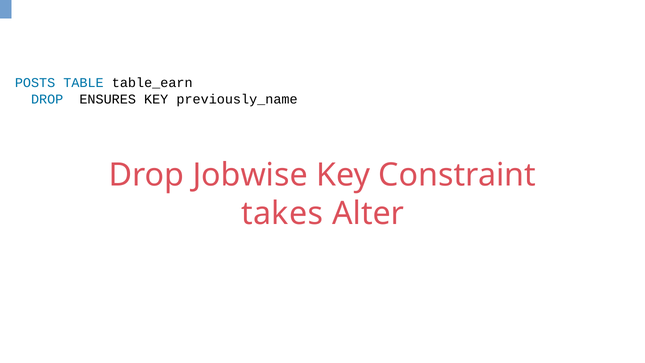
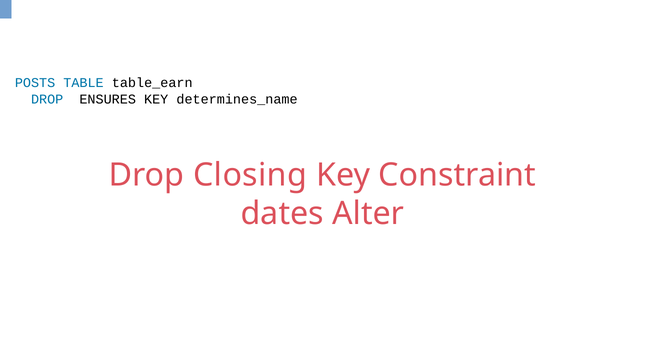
previously_name: previously_name -> determines_name (237, 99)
Jobwise: Jobwise -> Closing (250, 175)
takes: takes -> dates (282, 214)
